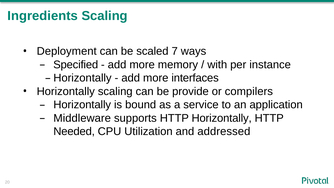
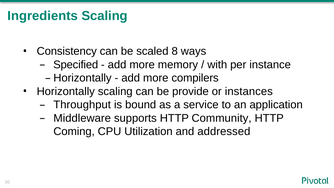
Deployment: Deployment -> Consistency (67, 51)
7: 7 -> 8 (175, 51)
interfaces: interfaces -> compilers (195, 78)
compilers: compilers -> instances (249, 91)
Horizontally: Horizontally -> Throughput (82, 105)
HTTP Horizontally: Horizontally -> Community (222, 118)
Needed: Needed -> Coming (74, 131)
